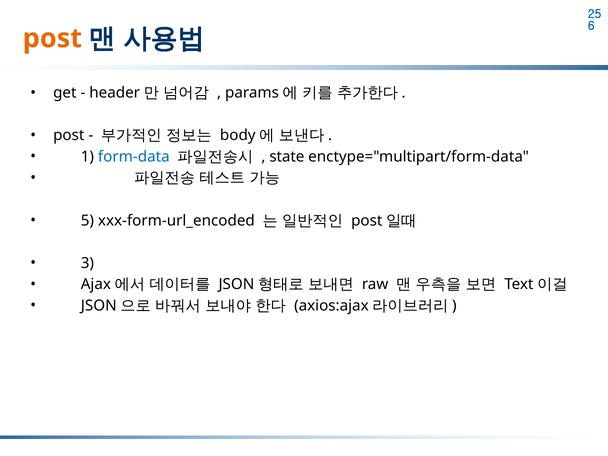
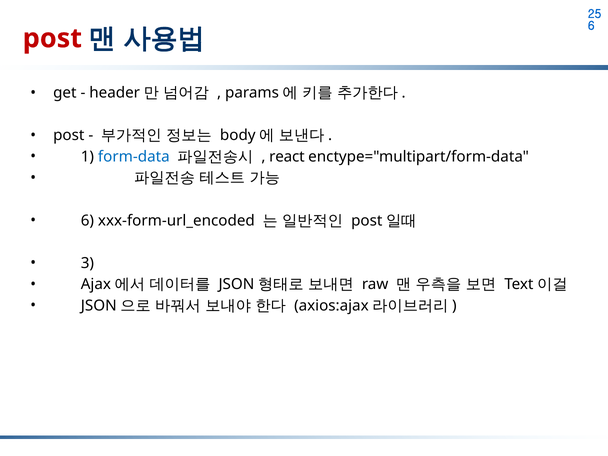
post colour: orange -> red (52, 38)
state: state -> react (287, 157)
5: 5 -> 6 (87, 220)
